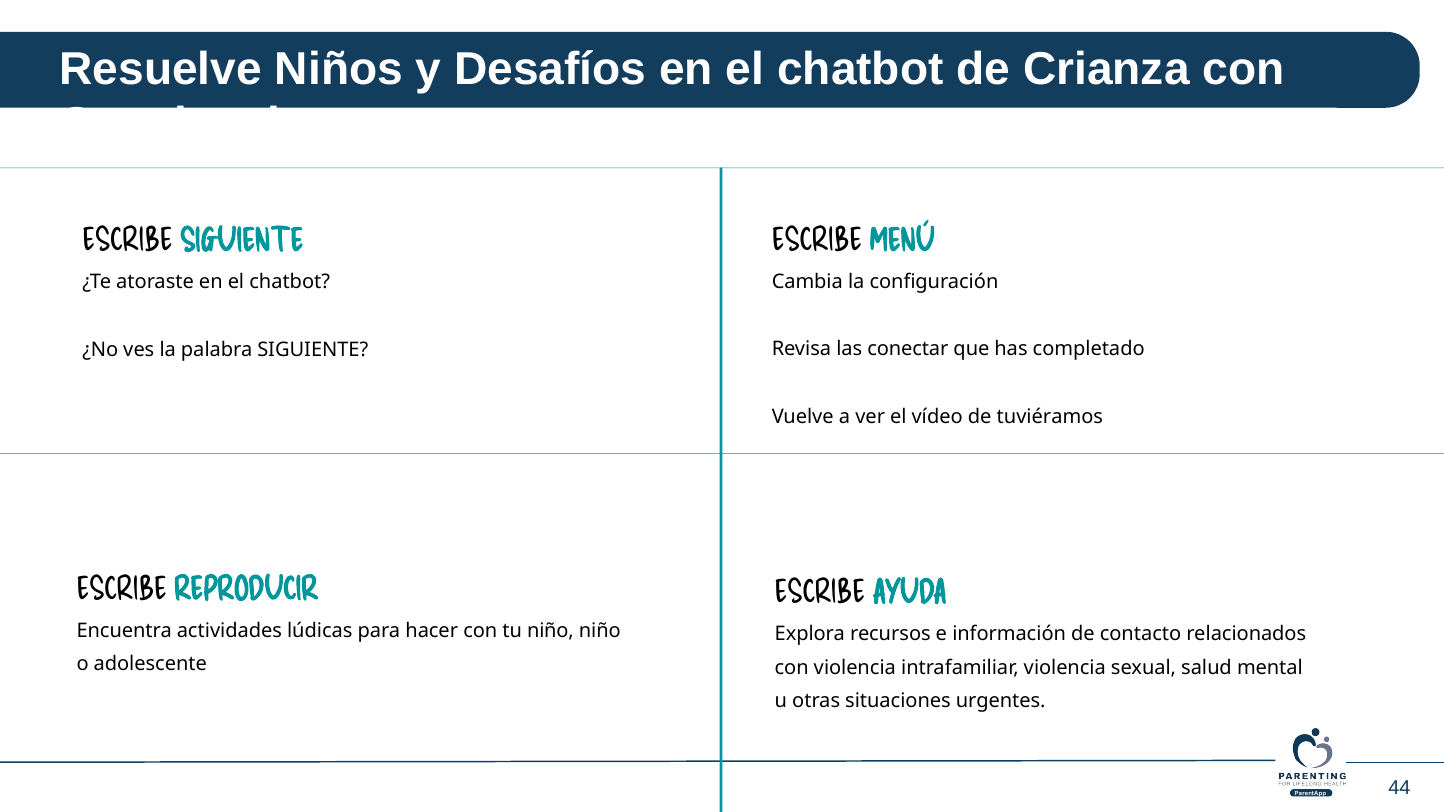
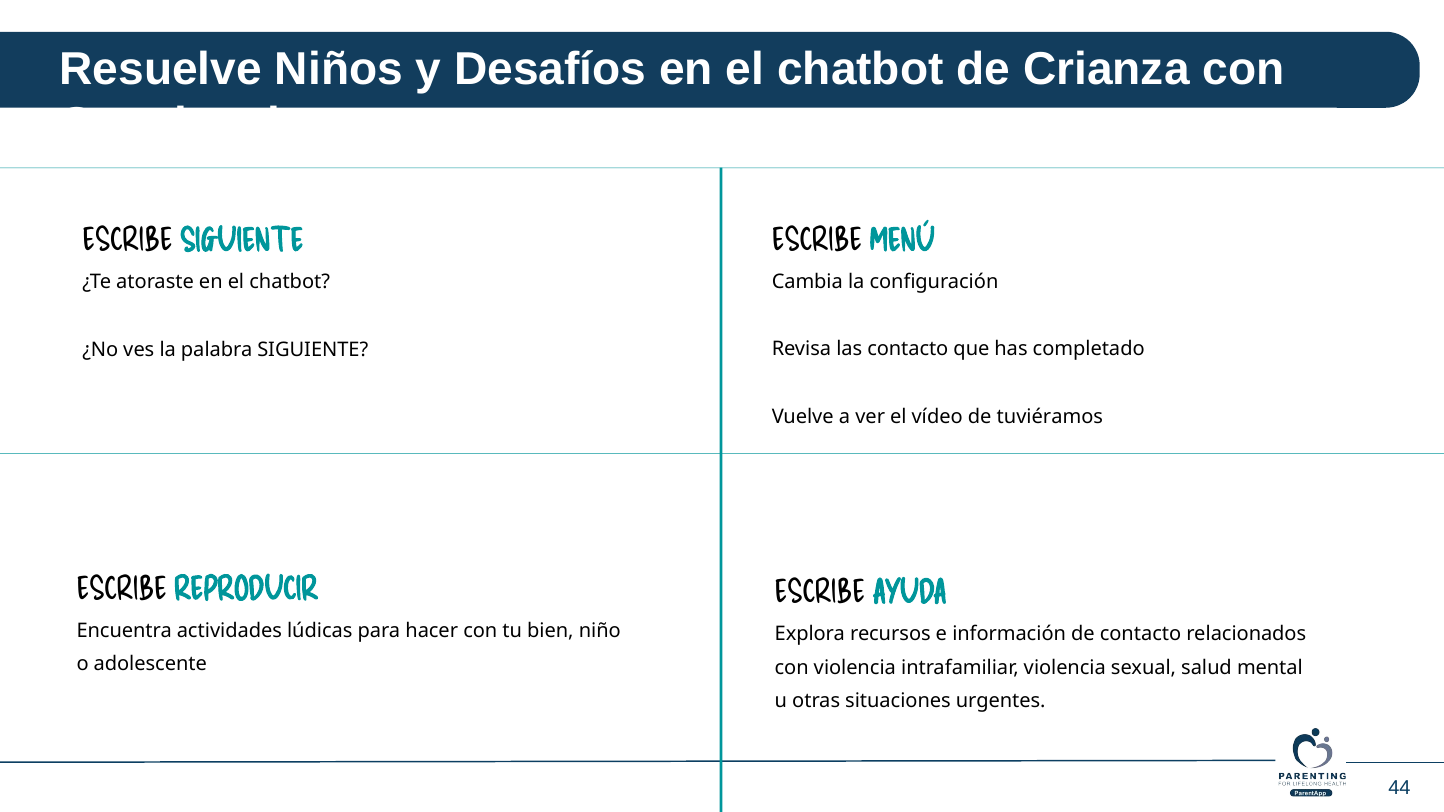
las conectar: conectar -> contacto (908, 349)
tu niño: niño -> bien (550, 631)
